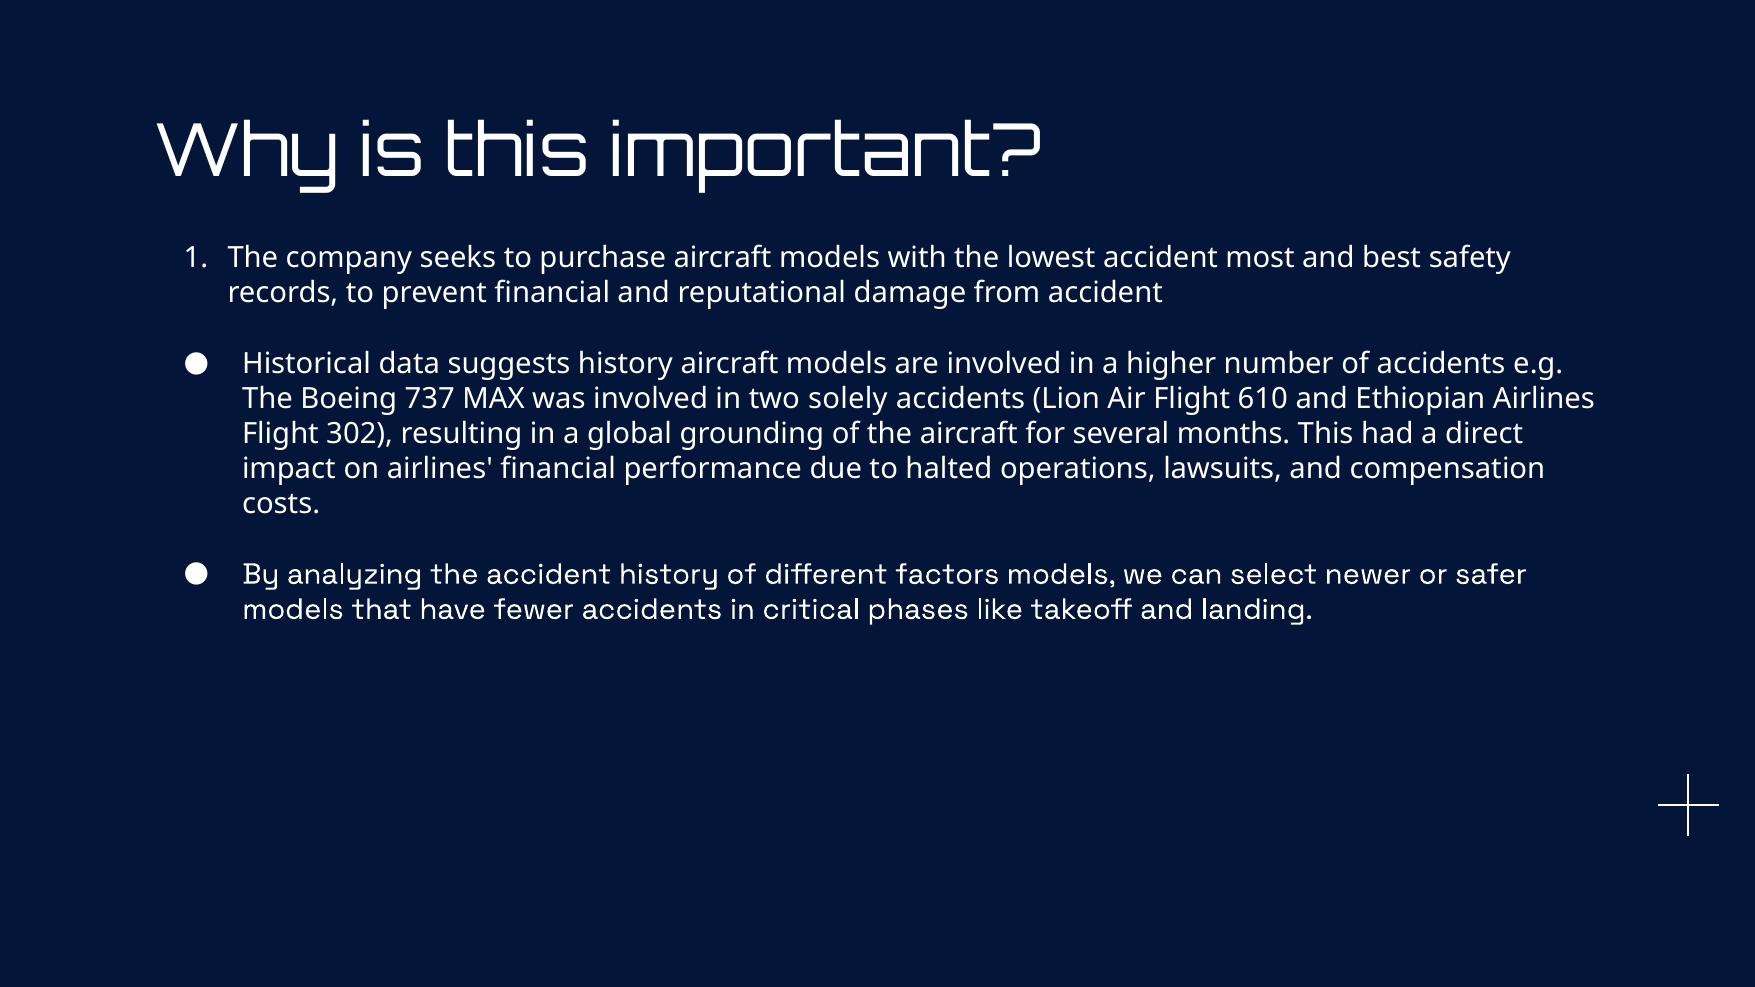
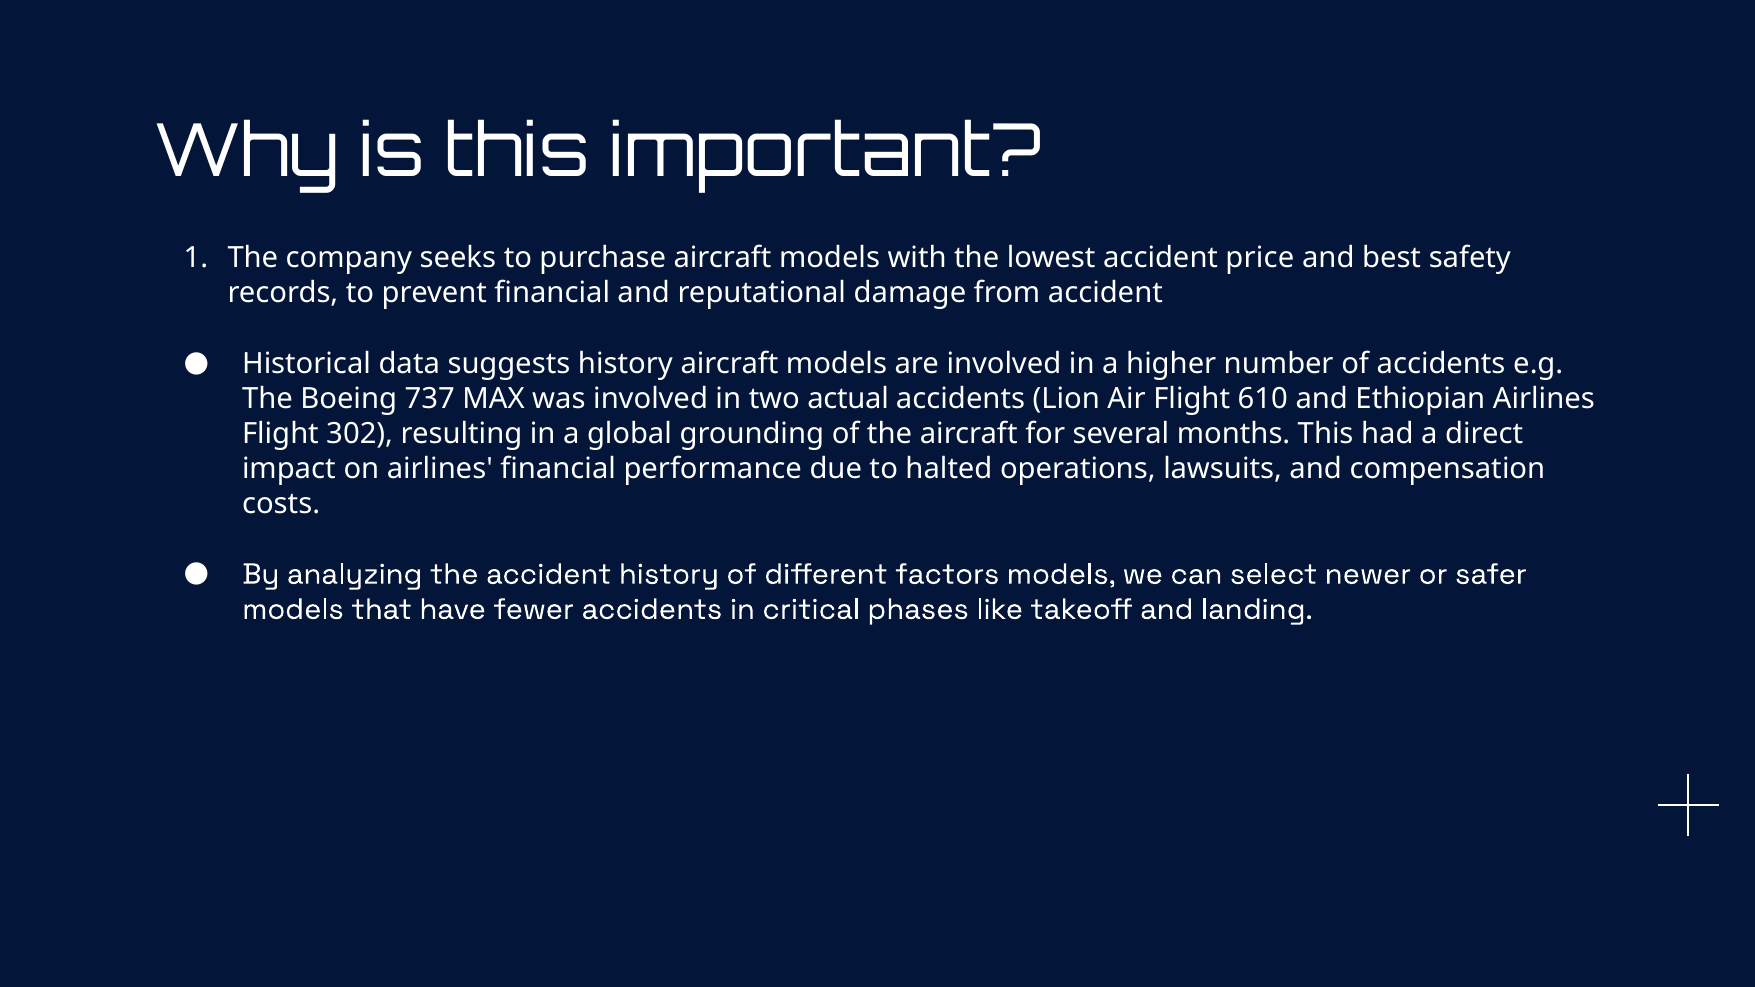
most: most -> price (1260, 258)
solely: solely -> actual (848, 399)
